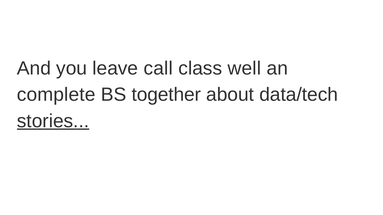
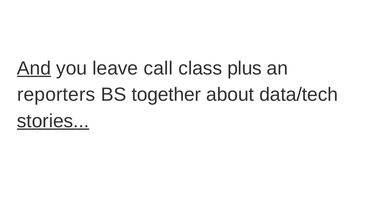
And underline: none -> present (34, 68)
well: well -> plus (245, 68)
complete: complete -> reporters (56, 95)
